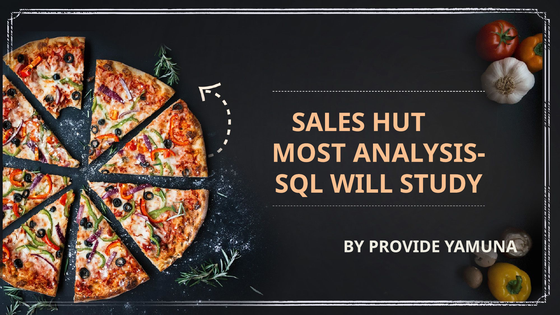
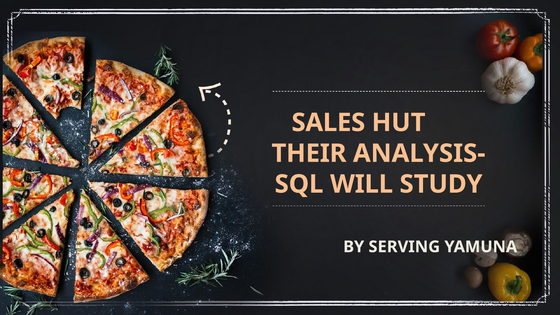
MOST: MOST -> THEIR (309, 153)
PROVIDE: PROVIDE -> SERVING (404, 247)
